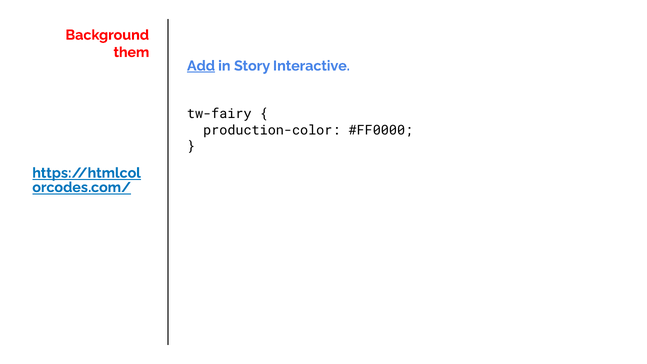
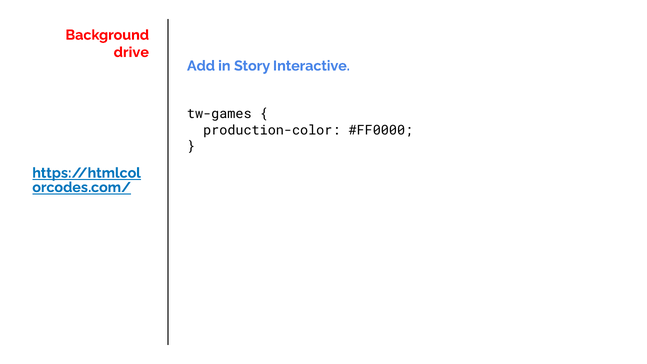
them: them -> drive (131, 52)
Add underline: present -> none (201, 66)
tw-fairy: tw-fairy -> tw-games (219, 114)
